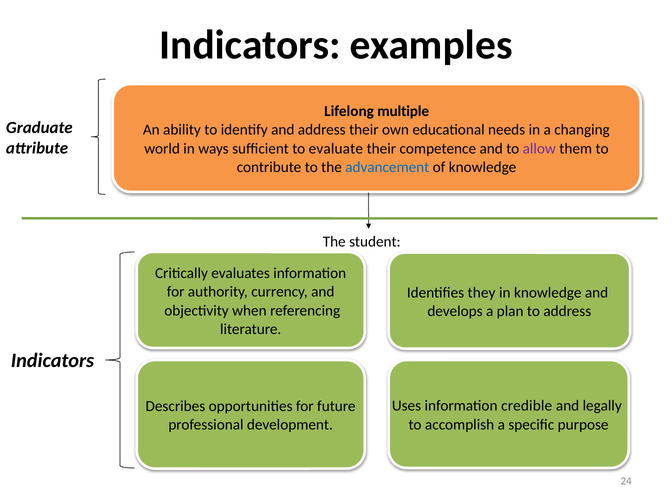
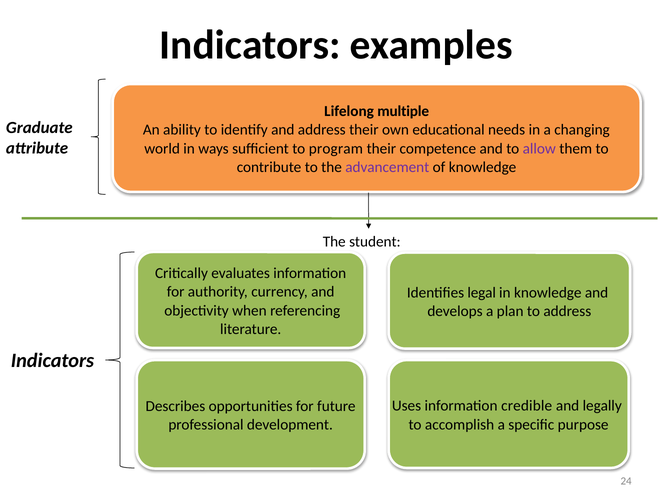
evaluate: evaluate -> program (336, 149)
advancement colour: blue -> purple (387, 167)
they: they -> legal (482, 292)
